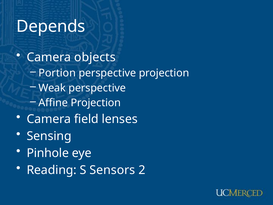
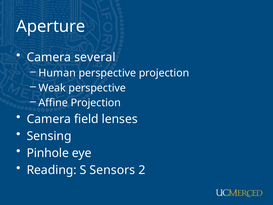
Depends: Depends -> Aperture (51, 26)
objects: objects -> several (95, 57)
Portion: Portion -> Human (57, 73)
